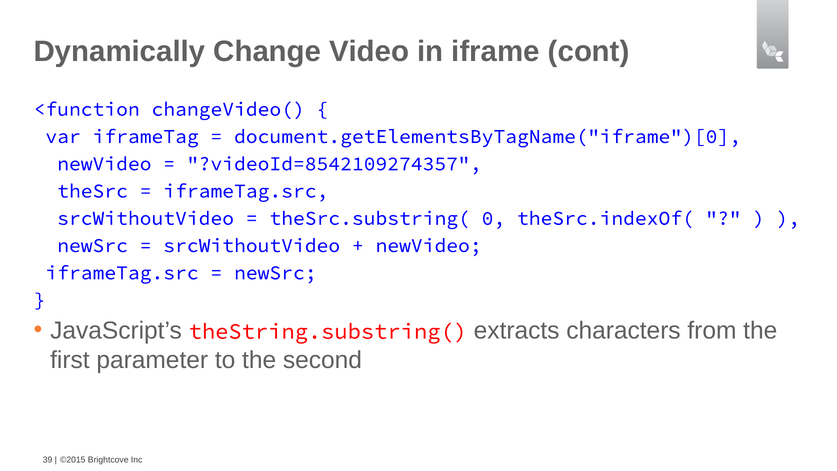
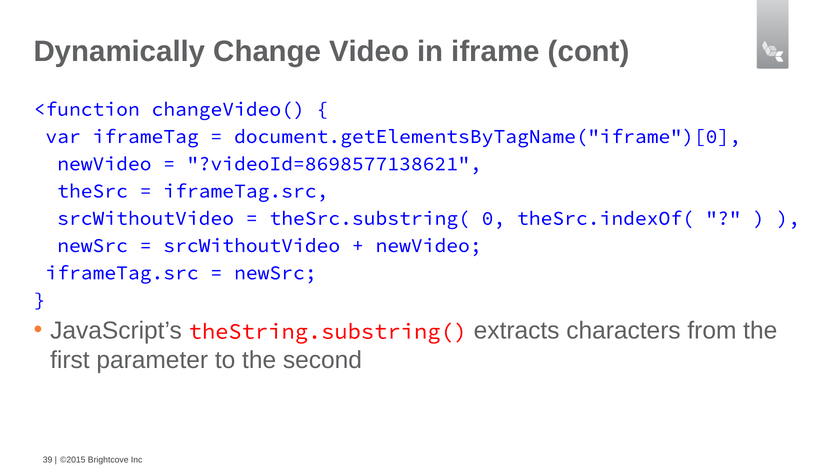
?videoId=8542109274357: ?videoId=8542109274357 -> ?videoId=8698577138621 (334, 164)
